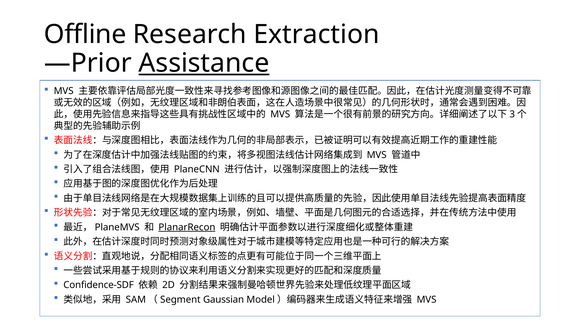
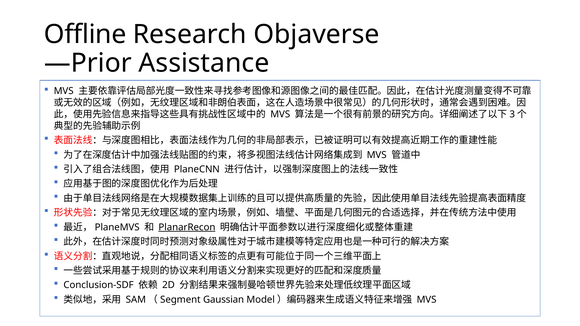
Extraction: Extraction -> Objaverse (316, 34)
Assistance underline: present -> none (204, 63)
Confidence-SDF: Confidence-SDF -> Conclusion-SDF (99, 285)
